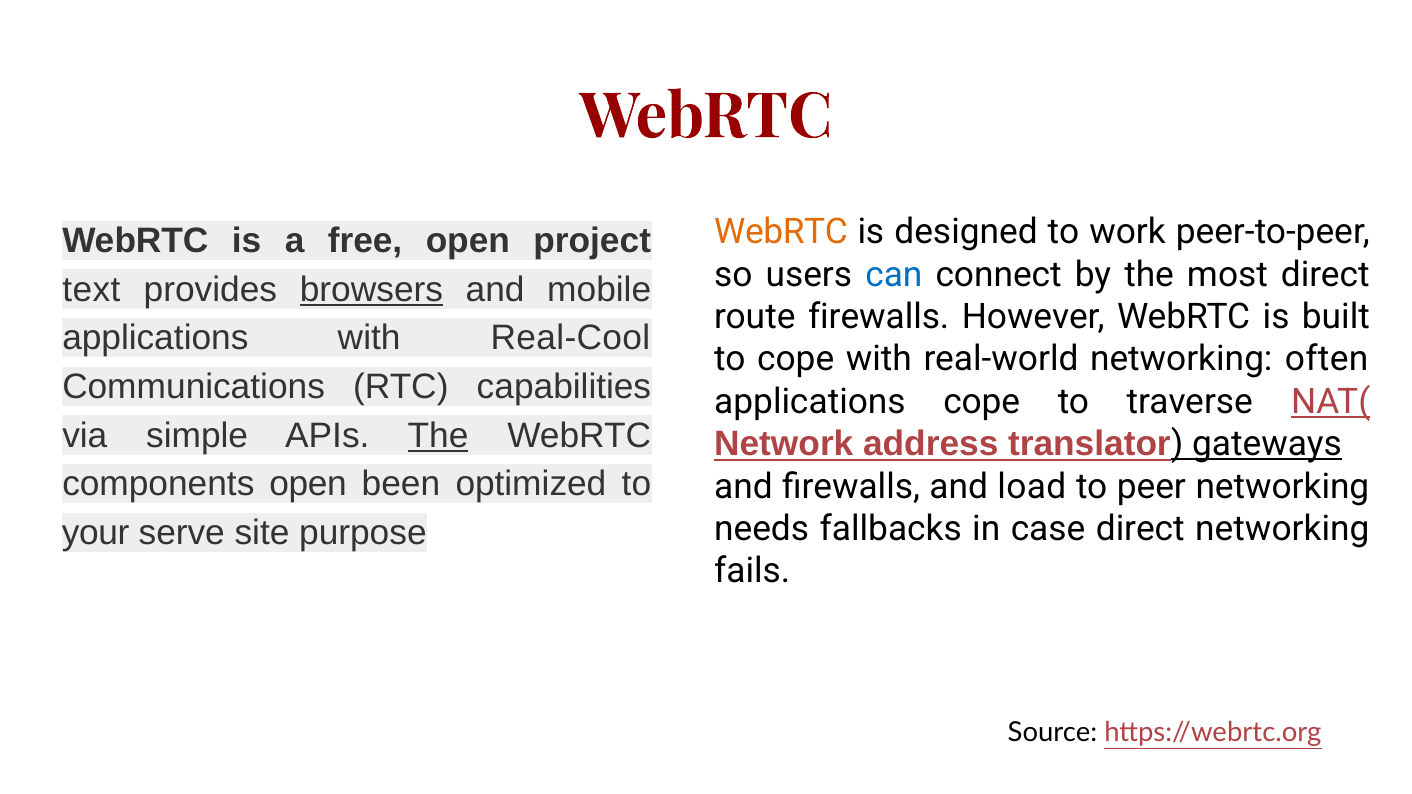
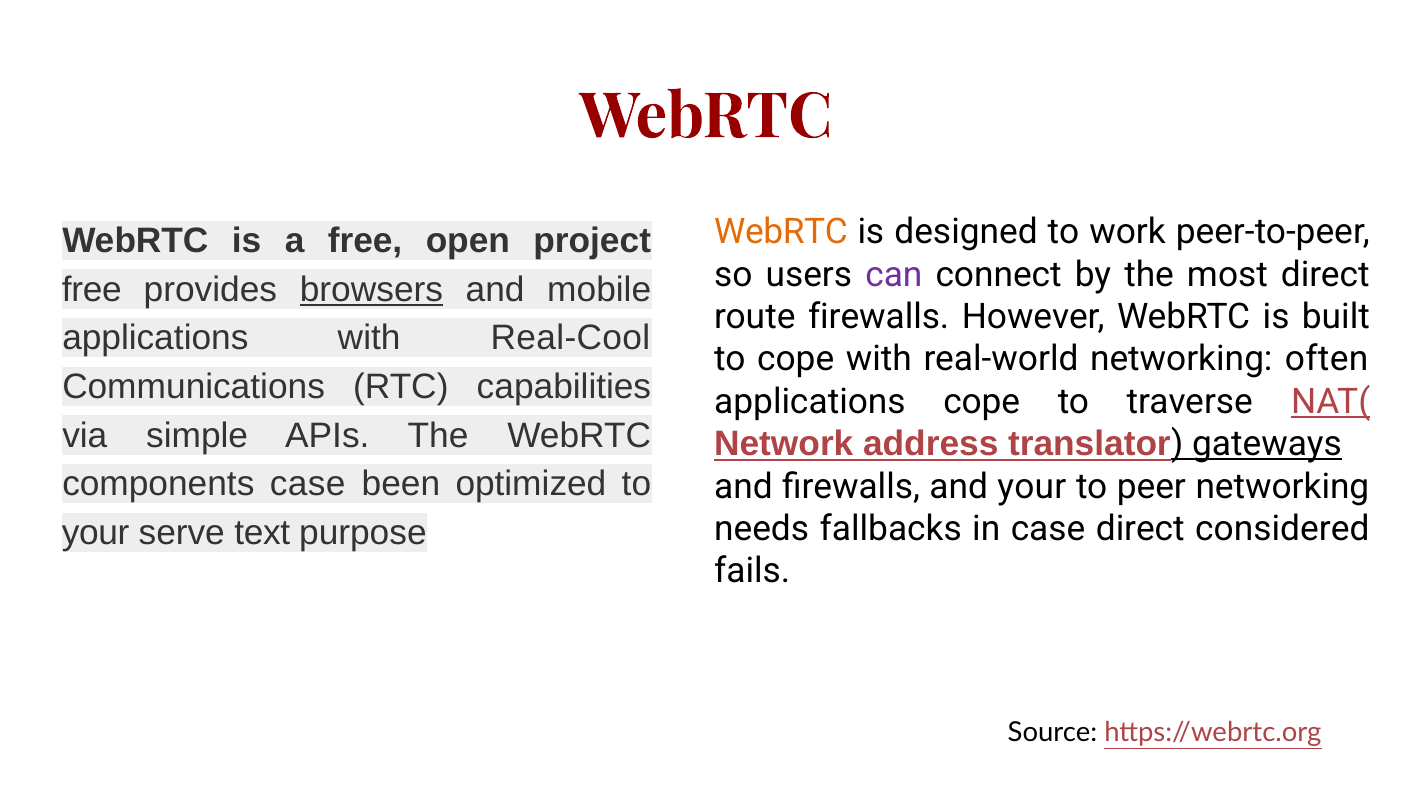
can colour: blue -> purple (894, 275)
text: text -> free (92, 290)
The underline: present -> none (438, 436)
components open: open -> case (308, 484)
and load: load -> your (1032, 487)
direct networking: networking -> considered (1282, 529)
site: site -> text (262, 533)
